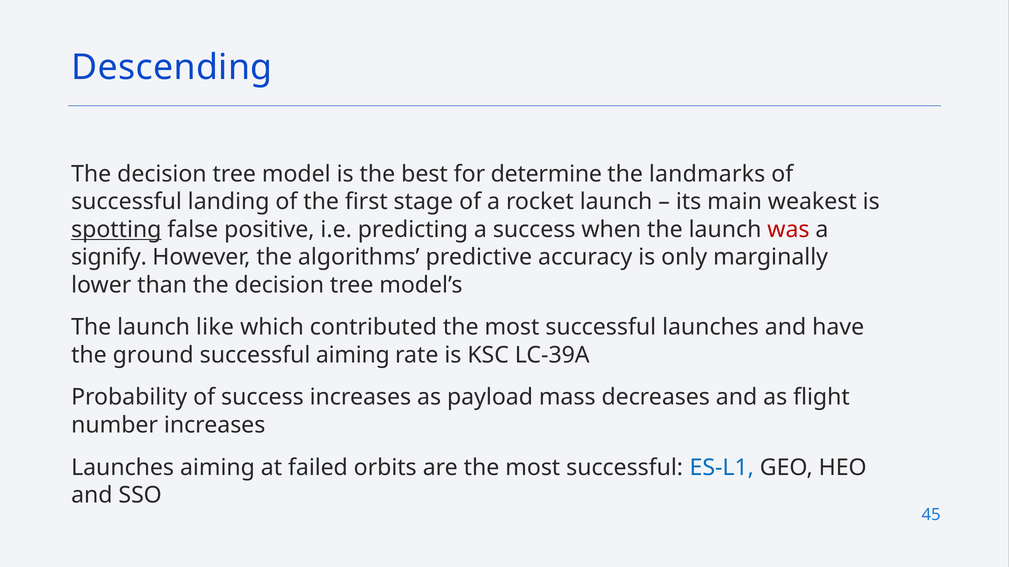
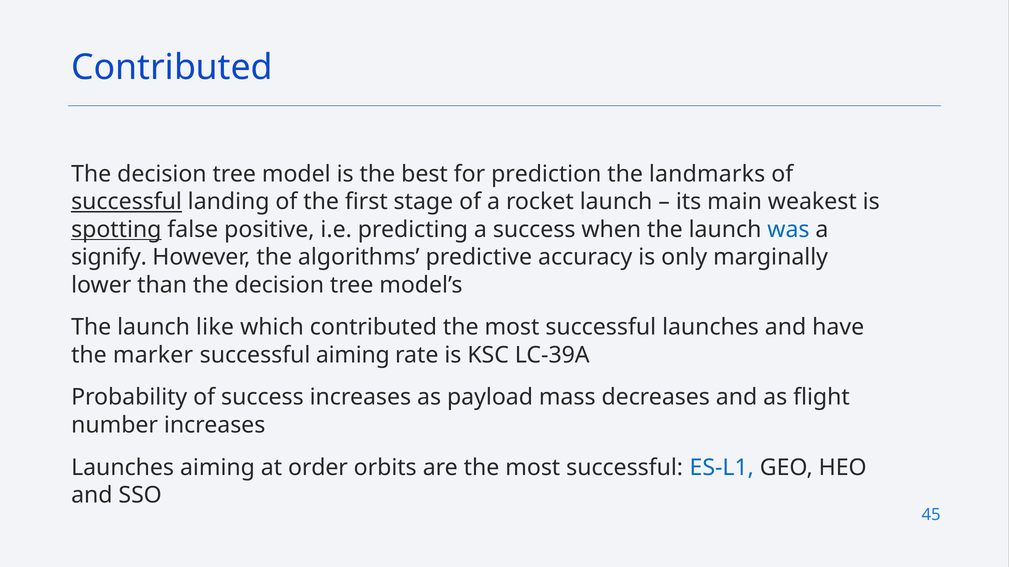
Descending: Descending -> Contributed (172, 67)
determine: determine -> prediction (546, 174)
successful underline: none -> present (127, 202)
was colour: red -> blue (788, 230)
ground: ground -> marker (153, 355)
failed: failed -> order (318, 468)
